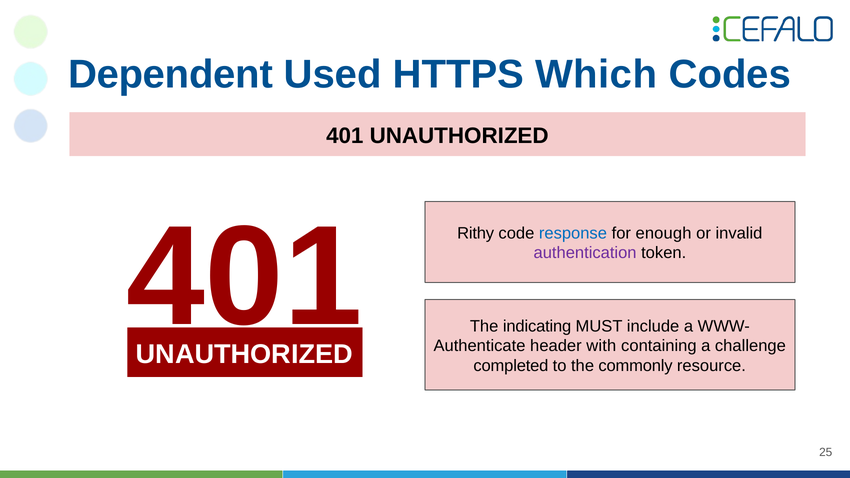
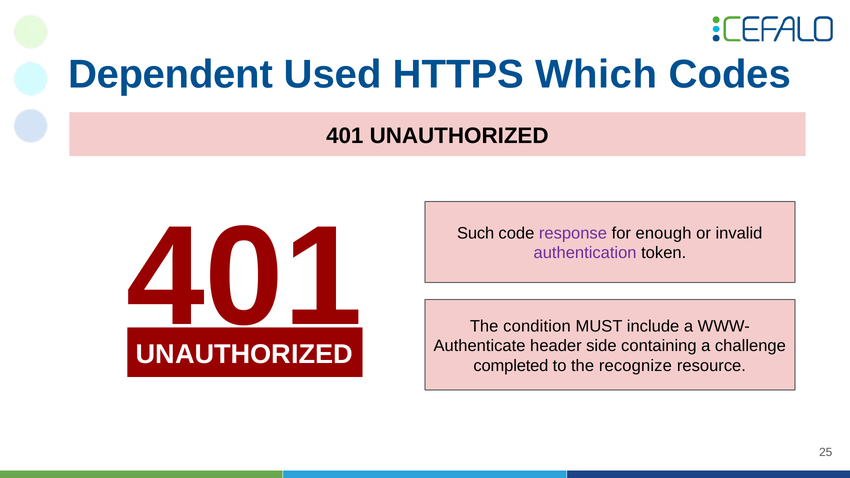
Rithy: Rithy -> Such (476, 233)
response colour: blue -> purple (573, 233)
indicating: indicating -> condition (537, 326)
with: with -> side (601, 346)
commonly: commonly -> recognize (635, 366)
